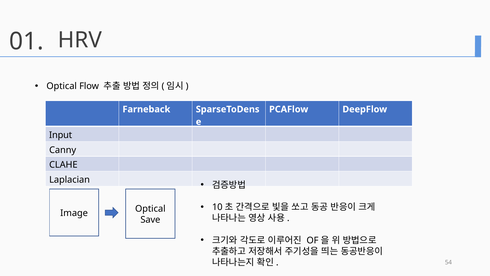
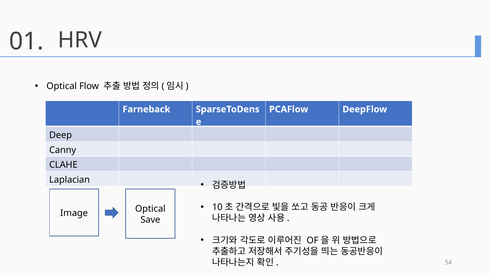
Input: Input -> Deep (61, 135)
